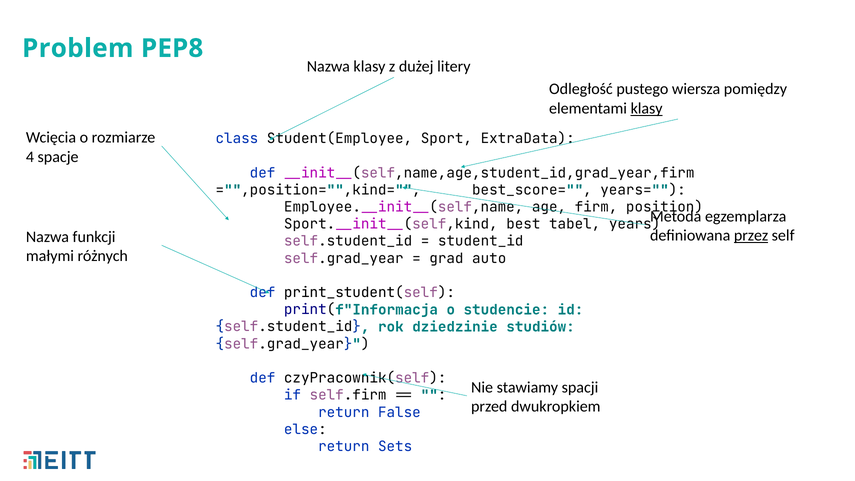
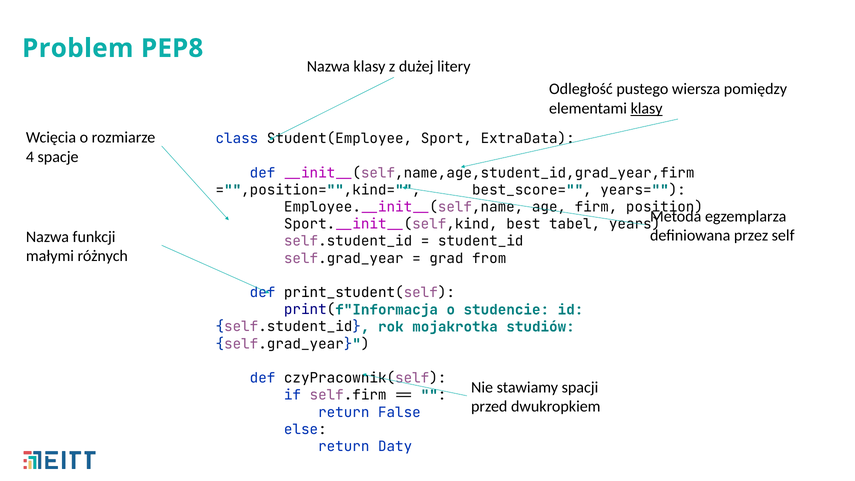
przez underline: present -> none (751, 236)
grad_auto: grad_auto -> grad_from (468, 258)
dziedzinie: dziedzinie -> mojakrotka (455, 327)
Sets: Sets -> Daty (395, 446)
